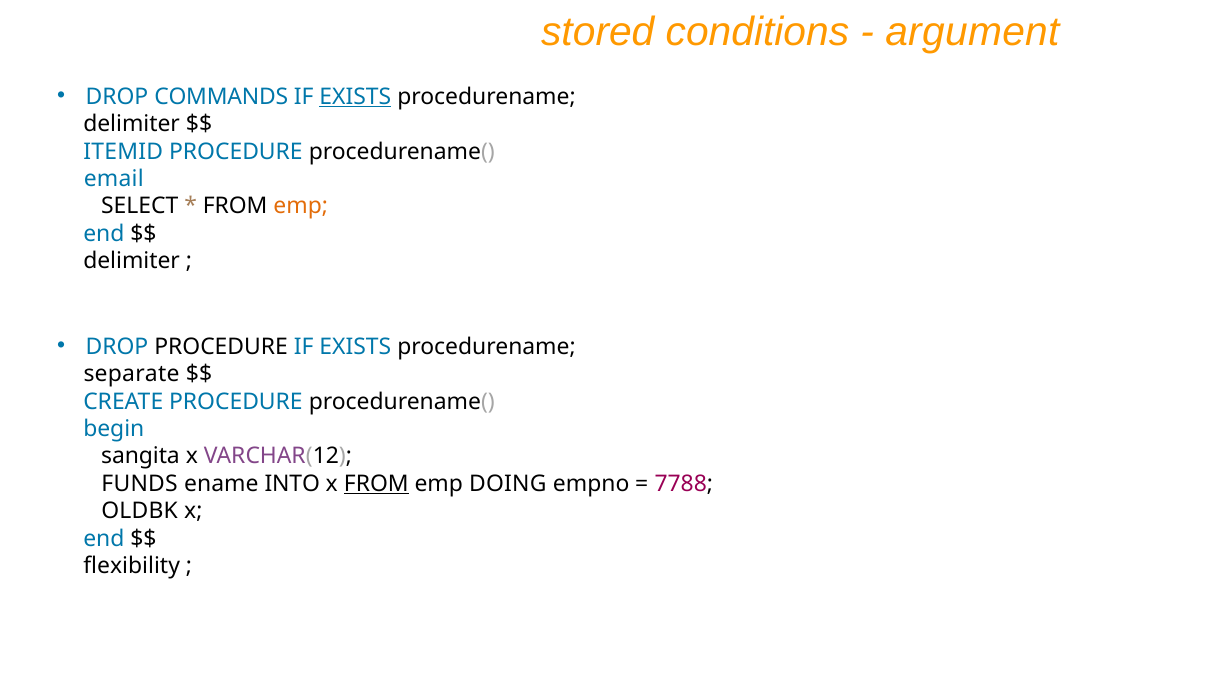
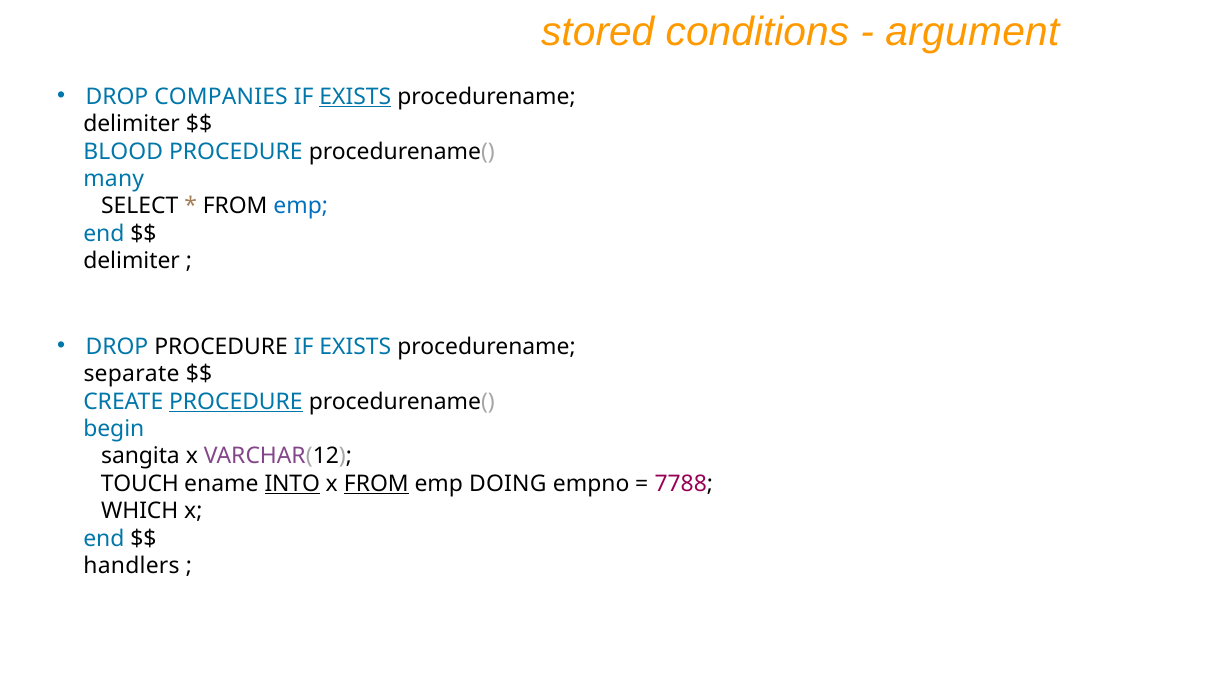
COMMANDS: COMMANDS -> COMPANIES (221, 97)
ITEMID: ITEMID -> BLOOD (123, 152)
email: email -> many (114, 179)
emp colour: orange -> blue (301, 207)
PROCEDURE underline: none -> present (236, 402)
FUNDS: FUNDS -> TOUCH (140, 484)
INTO underline: none -> present (292, 484)
OLDBK: OLDBK -> WHICH (140, 512)
flexibility: flexibility -> handlers (132, 567)
